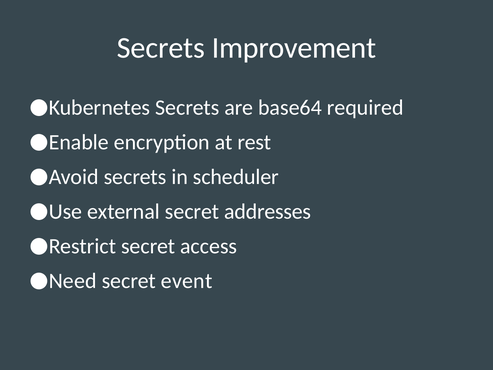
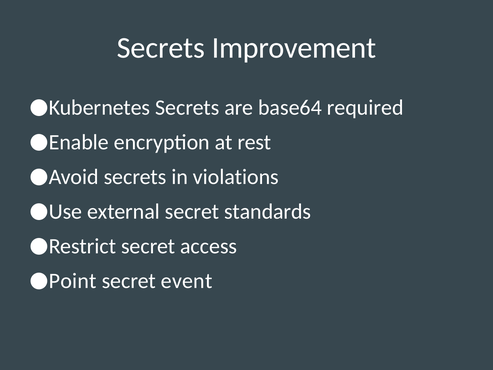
scheduler: scheduler -> violations (236, 177)
addresses: addresses -> standards (268, 211)
Need: Need -> Point (73, 281)
